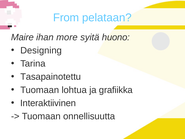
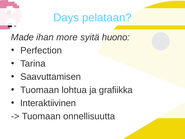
From: From -> Days (66, 18)
Maire: Maire -> Made (22, 37)
Designing: Designing -> Perfection (41, 50)
Tasapainotettu: Tasapainotettu -> Saavuttamisen (51, 77)
